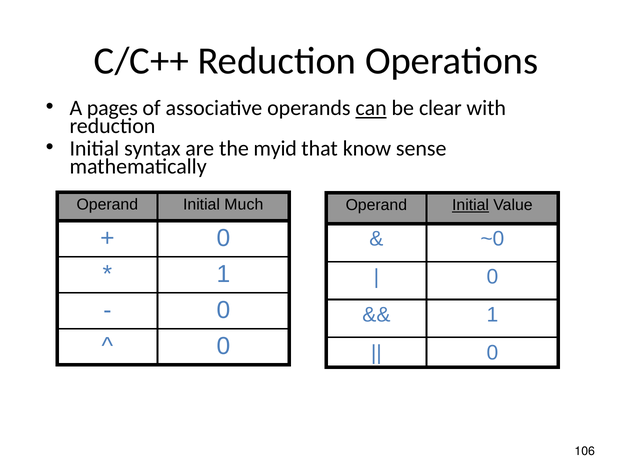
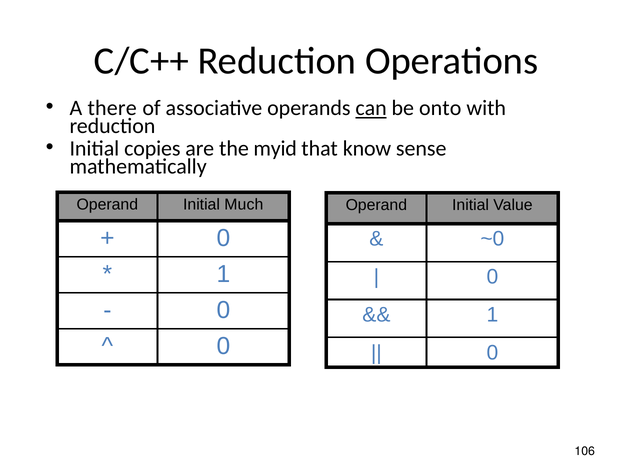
pages: pages -> there (112, 108)
clear: clear -> onto (440, 108)
syntax: syntax -> copies (152, 149)
Initial underline: present -> none (471, 205)
